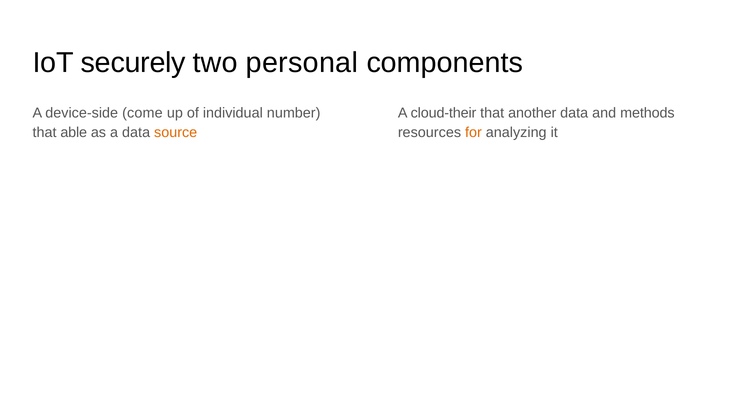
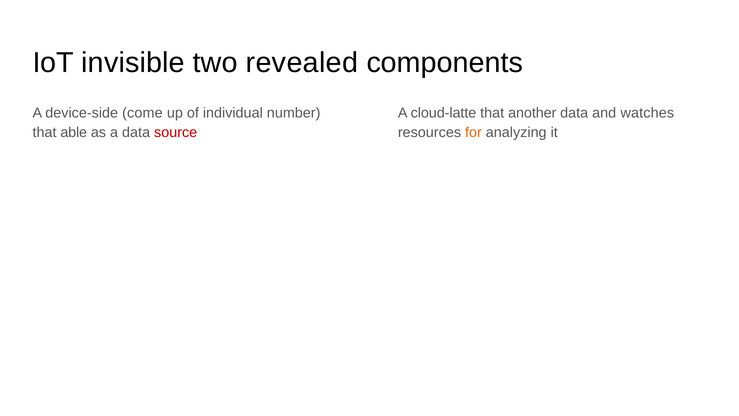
securely: securely -> invisible (133, 63)
personal: personal -> revealed (302, 63)
cloud-their: cloud-their -> cloud-latte (444, 113)
methods: methods -> watches (647, 113)
source colour: orange -> red (176, 133)
